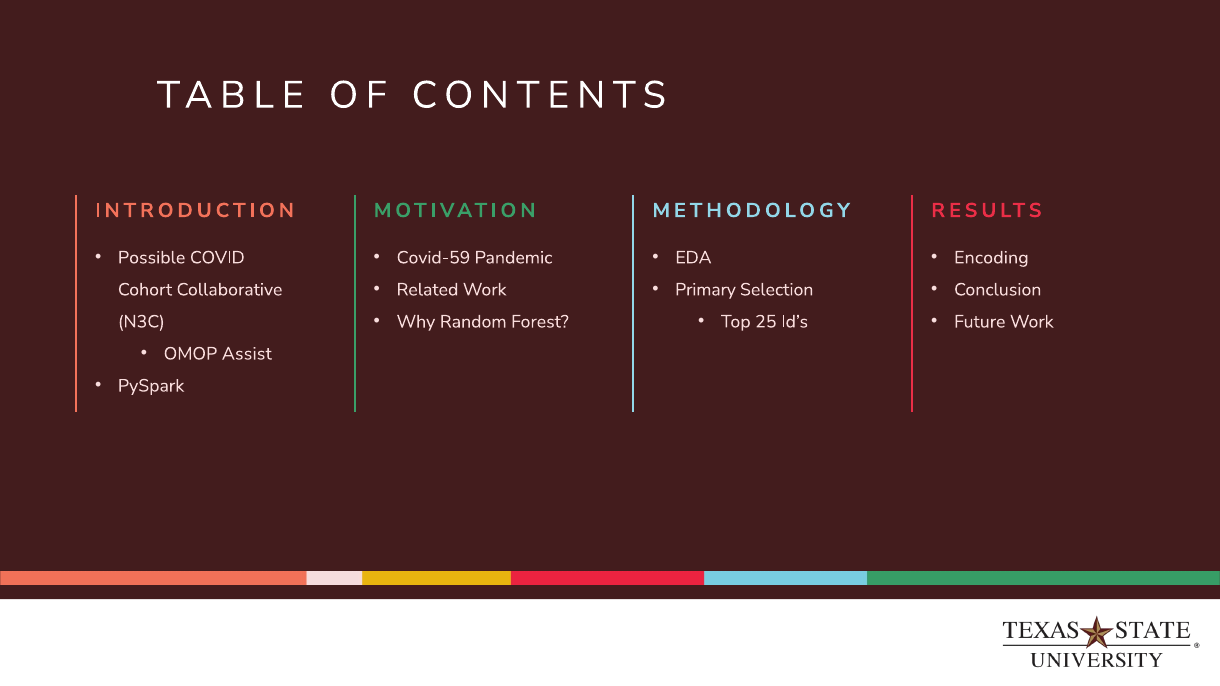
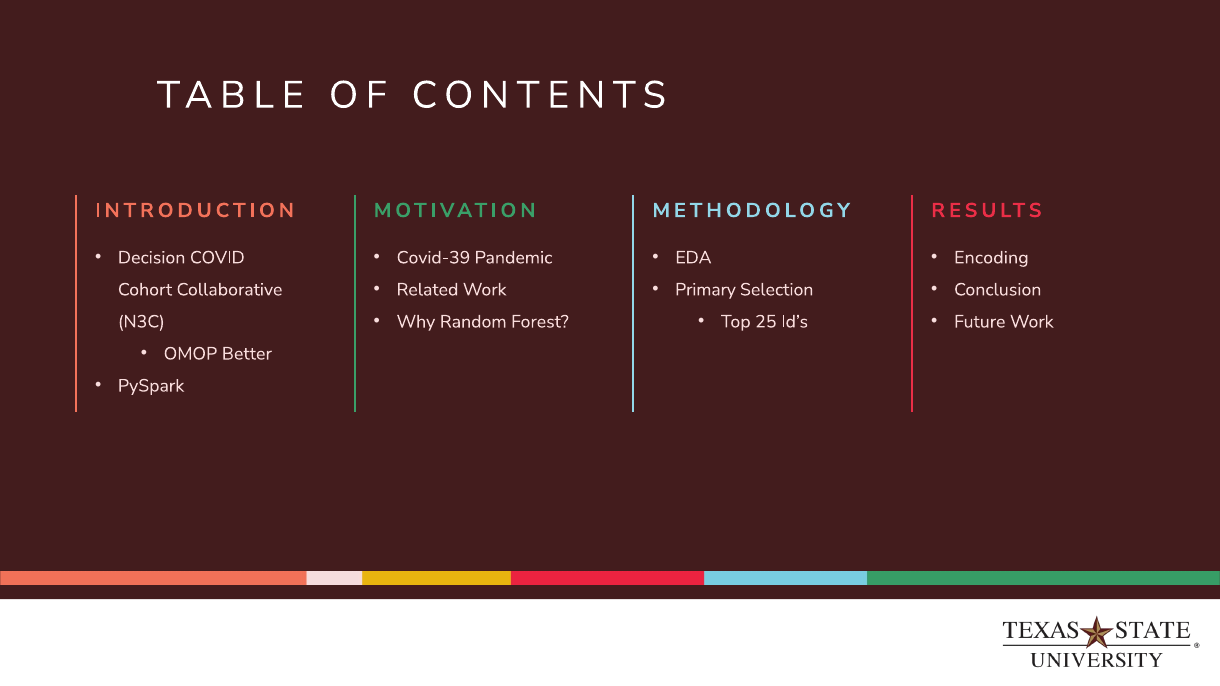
Possible: Possible -> Decision (152, 258)
Covid-59: Covid-59 -> Covid-39 (433, 258)
Assist: Assist -> Better (247, 354)
